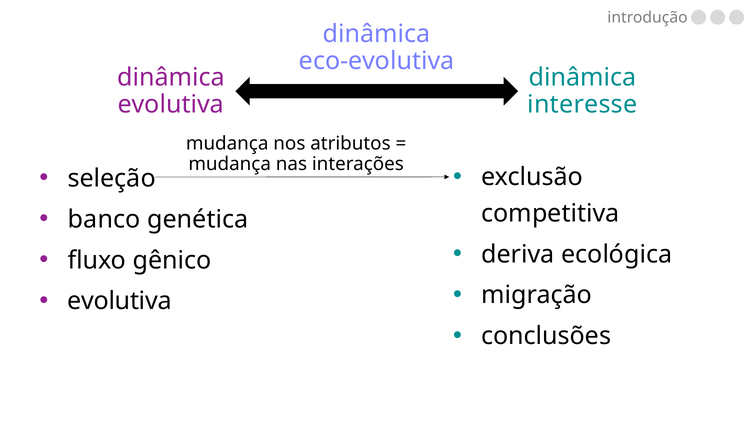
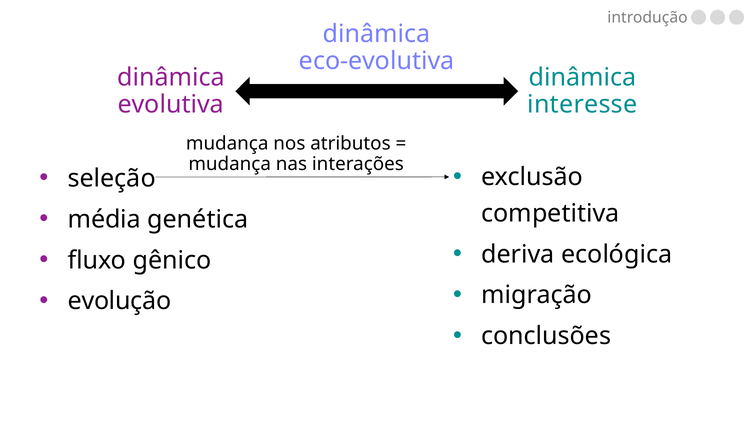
banco: banco -> média (104, 219)
evolutiva: evolutiva -> evolução (119, 301)
